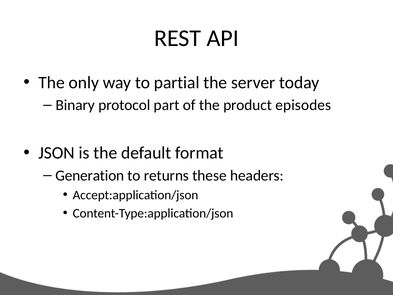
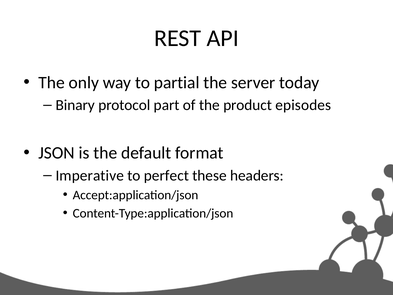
Generation: Generation -> Imperative (90, 175)
returns: returns -> perfect (166, 175)
